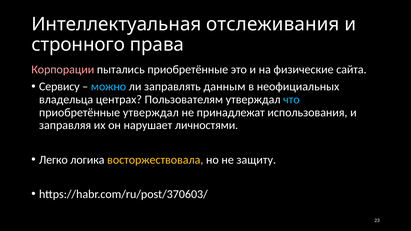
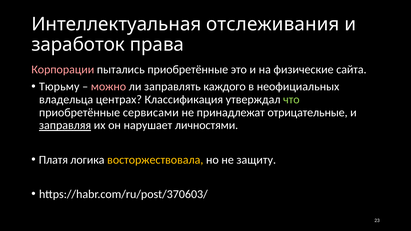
стронного: стронного -> заработок (78, 45)
Сервису: Сервису -> Тюрьму (59, 87)
можно colour: light blue -> pink (109, 87)
данным: данным -> каждого (225, 87)
Пользователям: Пользователям -> Классификация (184, 100)
что colour: light blue -> light green (291, 100)
приобретённые утверждал: утверждал -> сервисами (151, 113)
использования: использования -> отрицательные (308, 113)
заправляя underline: none -> present (65, 125)
Легко: Легко -> Платя (53, 160)
